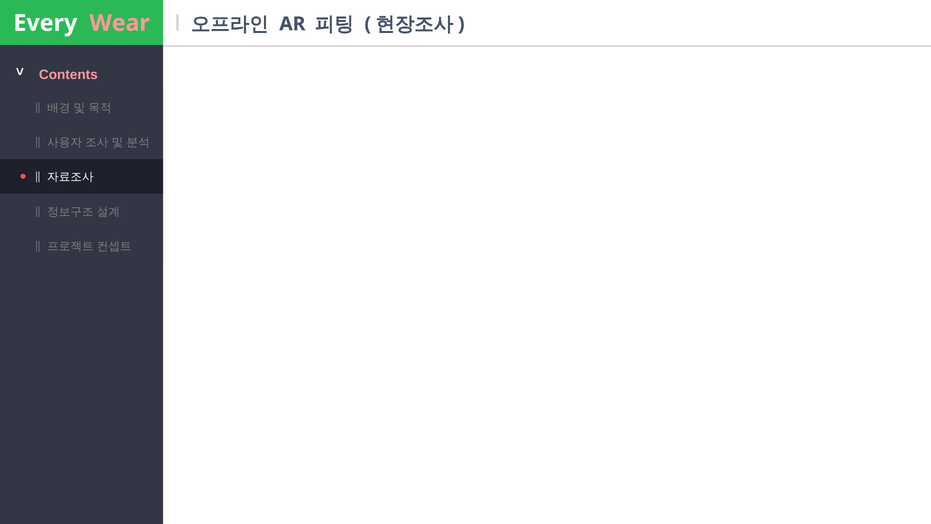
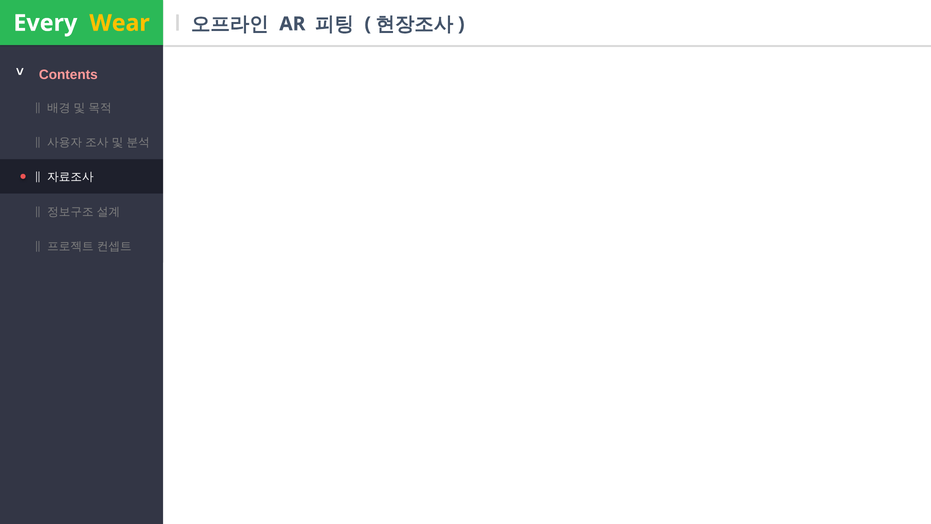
Wear colour: pink -> yellow (120, 23)
